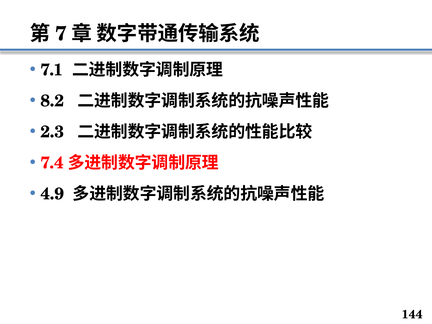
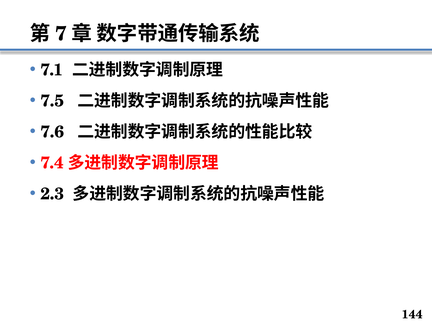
8.2: 8.2 -> 7.5 (52, 101)
2.3: 2.3 -> 7.6 (52, 132)
4.9: 4.9 -> 2.3 (52, 194)
